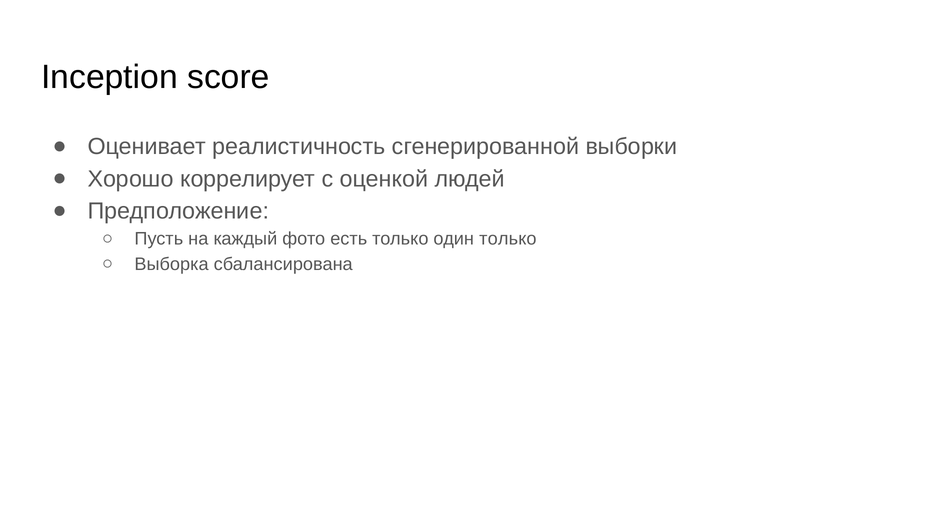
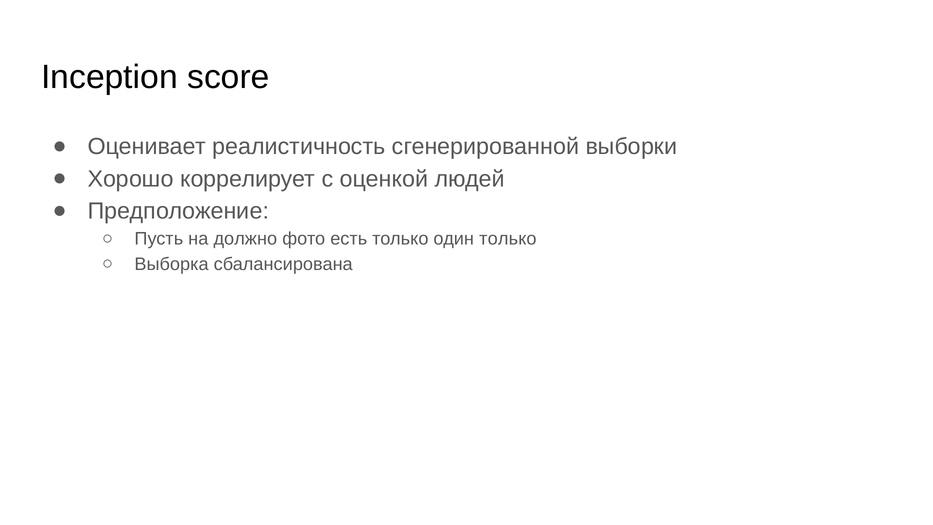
каждый: каждый -> должно (245, 239)
